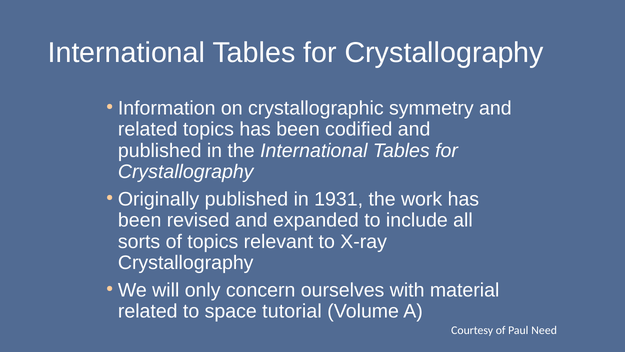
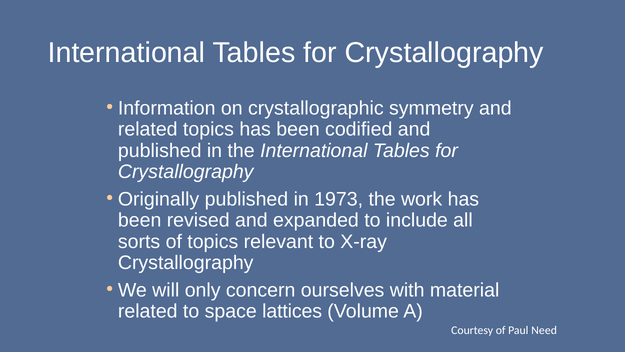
1931: 1931 -> 1973 (339, 199)
tutorial: tutorial -> lattices (292, 311)
